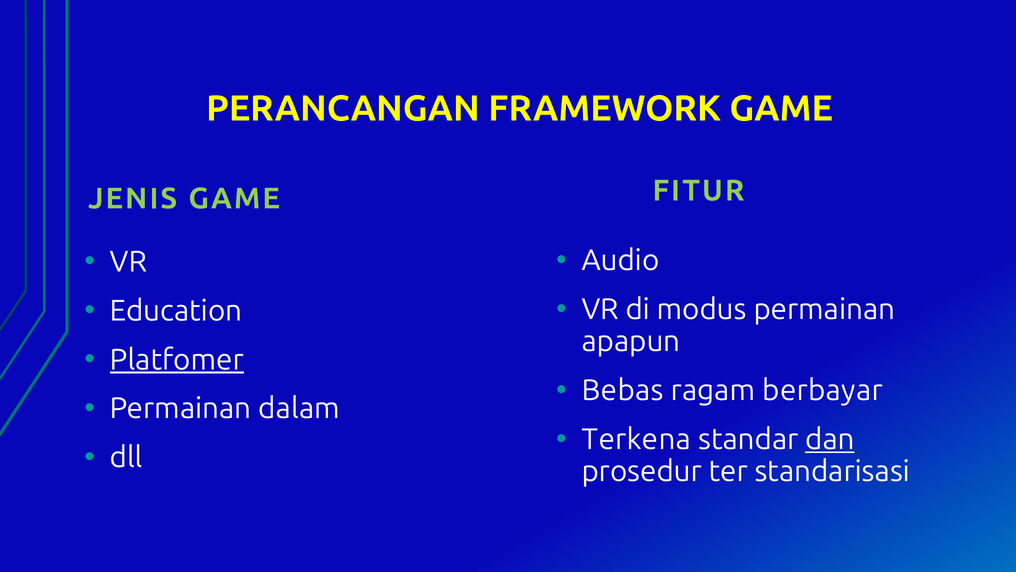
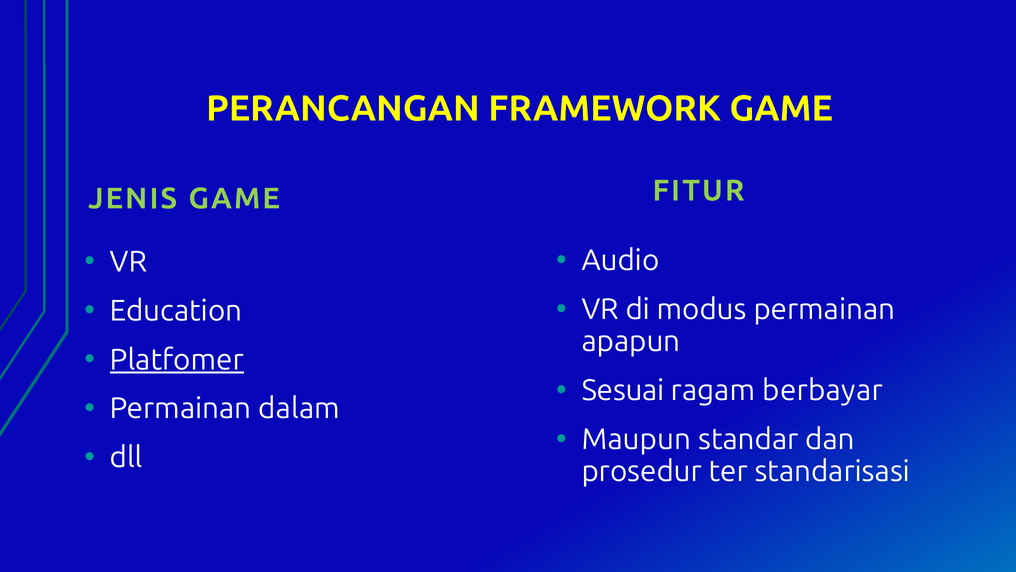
Bebas: Bebas -> Sesuai (623, 390)
Terkena: Terkena -> Maupun (637, 439)
dan underline: present -> none (830, 439)
